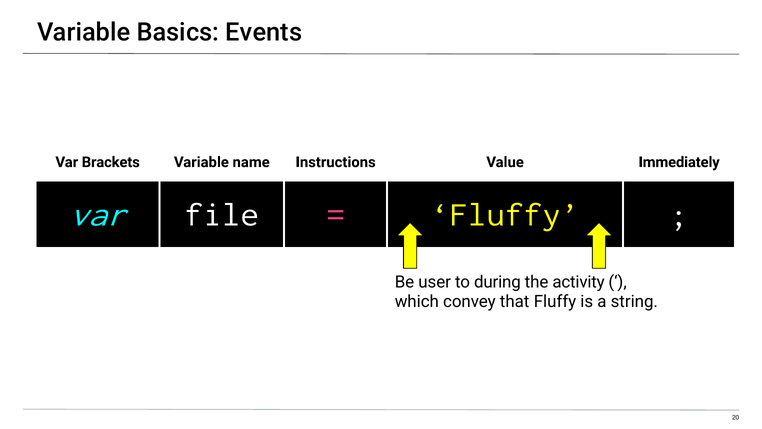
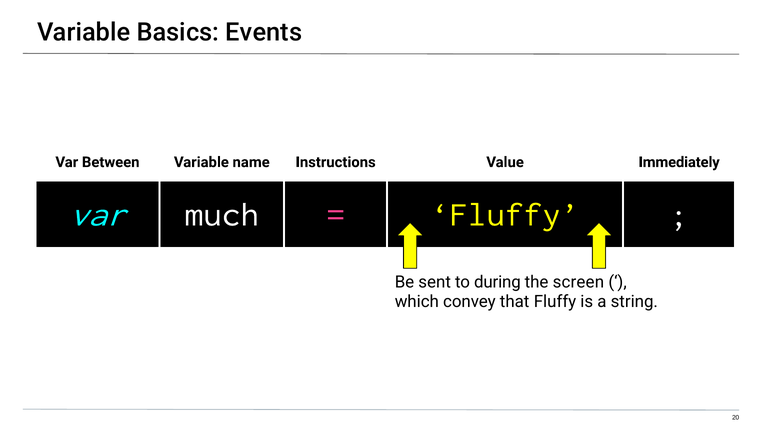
Brackets: Brackets -> Between (111, 162)
file: file -> much (222, 214)
user: user -> sent (435, 282)
activity: activity -> screen (578, 282)
